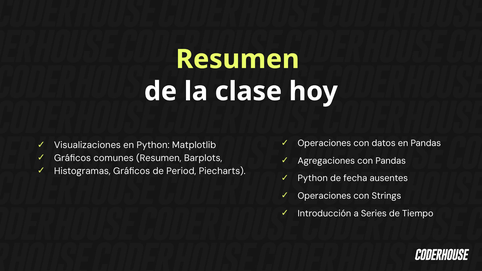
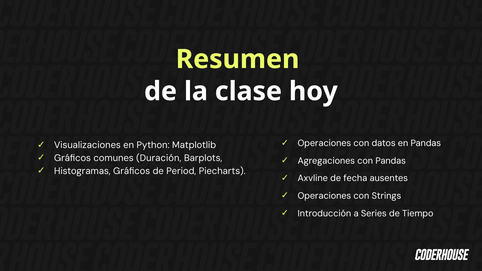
comunes Resumen: Resumen -> Duración (159, 158)
Python: Python -> Axvline (313, 178)
